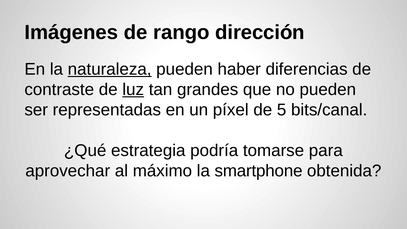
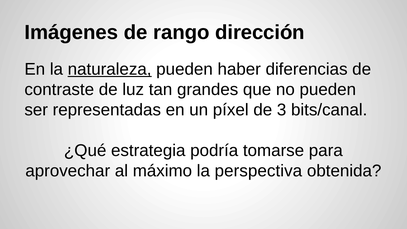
luz underline: present -> none (133, 90)
5: 5 -> 3 (282, 110)
smartphone: smartphone -> perspectiva (258, 171)
